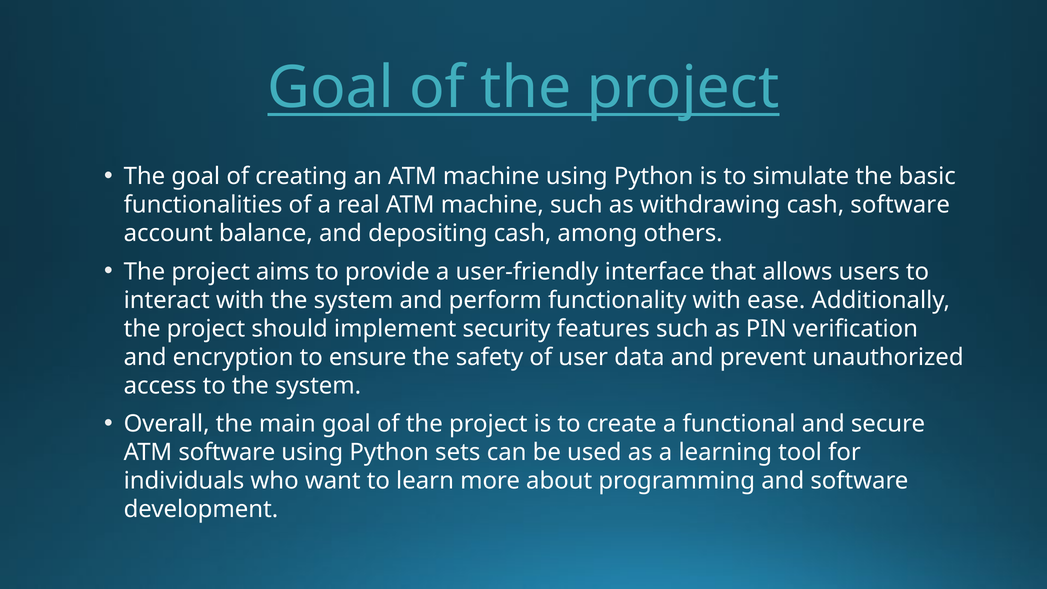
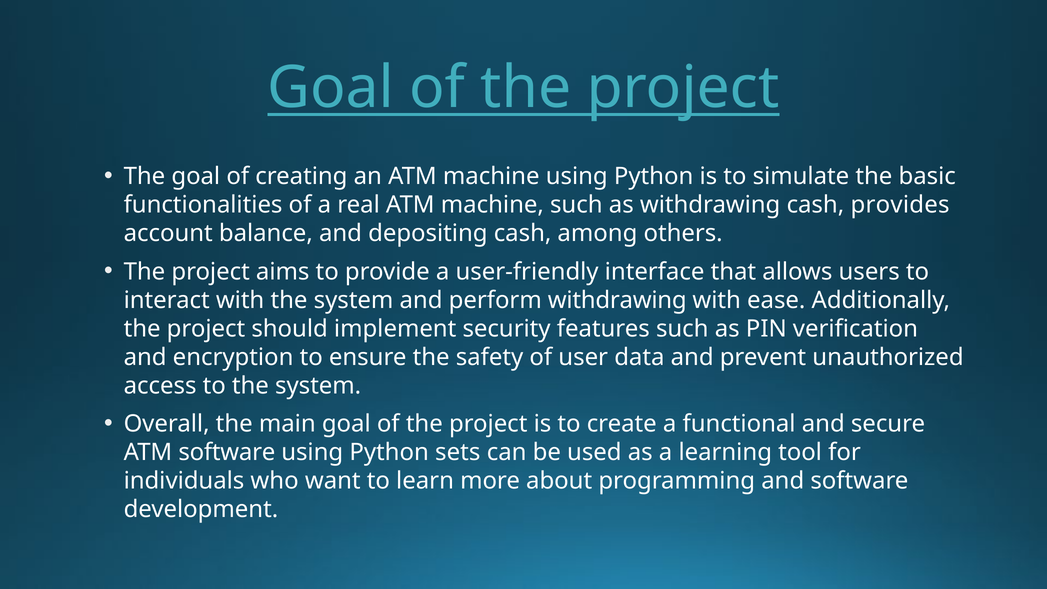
cash software: software -> provides (900, 205)
perform functionality: functionality -> withdrawing (617, 300)
